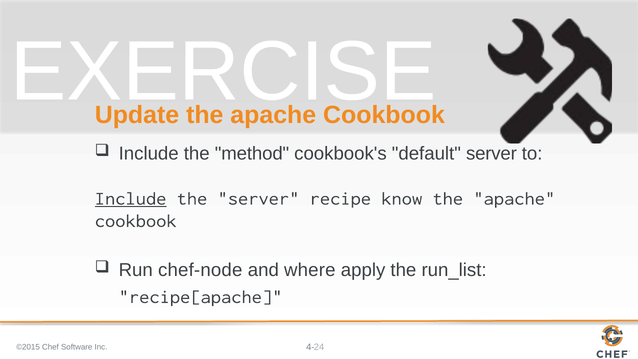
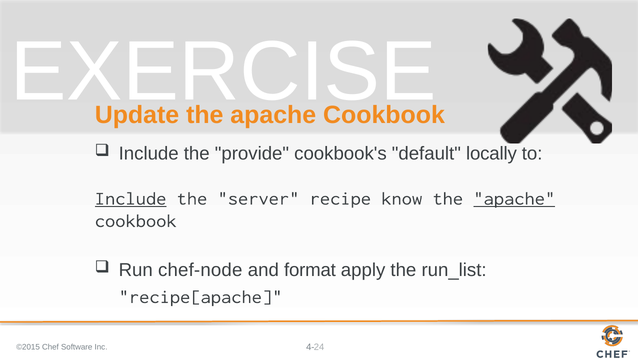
method: method -> provide (252, 154)
default server: server -> locally (491, 154)
apache underline: none -> present (514, 198)
where: where -> format (310, 270)
